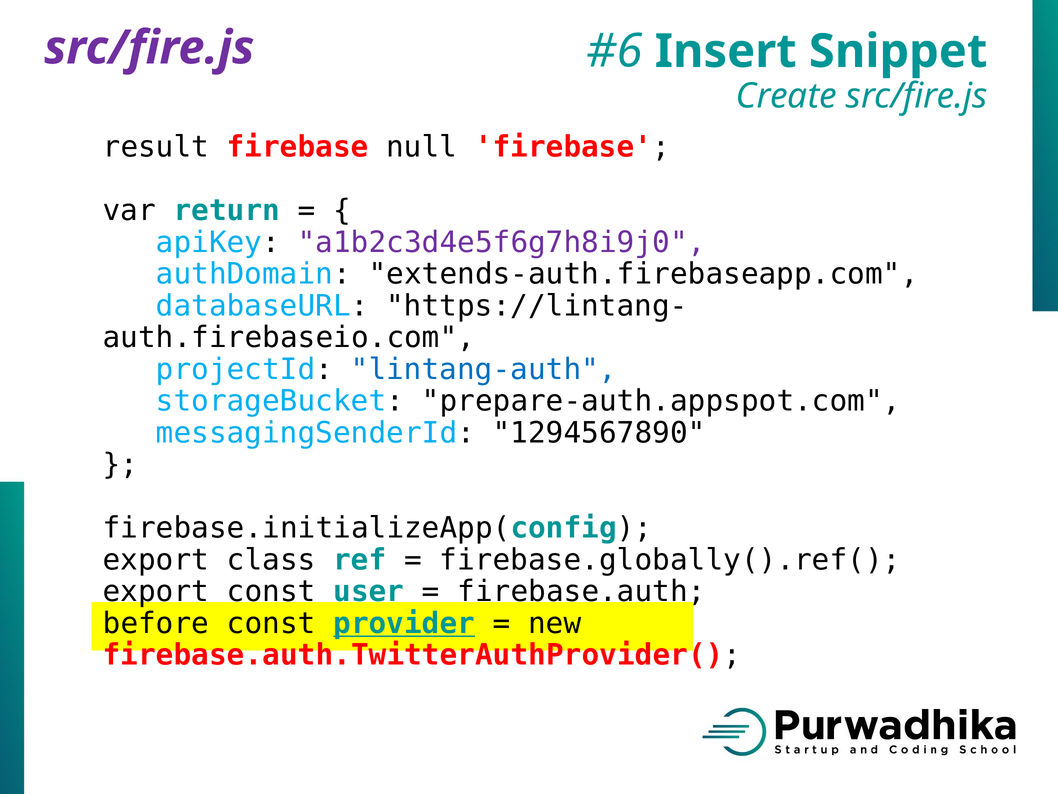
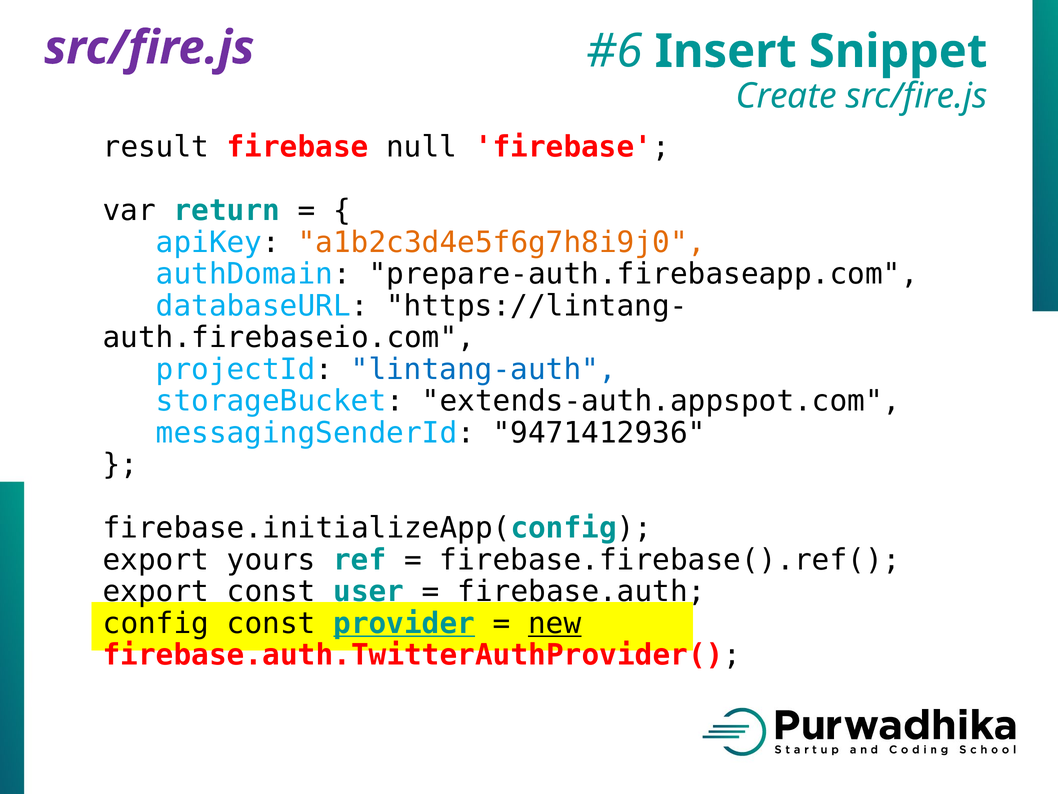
a1b2c3d4e5f6g7h8i9j0 colour: purple -> orange (502, 242)
extends-auth.firebaseapp.com: extends-auth.firebaseapp.com -> prepare-auth.firebaseapp.com (643, 274)
prepare-auth.appspot.com: prepare-auth.appspot.com -> extends-auth.appspot.com (661, 401)
1294567890: 1294567890 -> 9471412936 (599, 433)
class: class -> yours (271, 560)
firebase.globally().ref(: firebase.globally().ref( -> firebase.firebase().ref( (670, 560)
before: before -> config (156, 623)
new underline: none -> present (555, 623)
